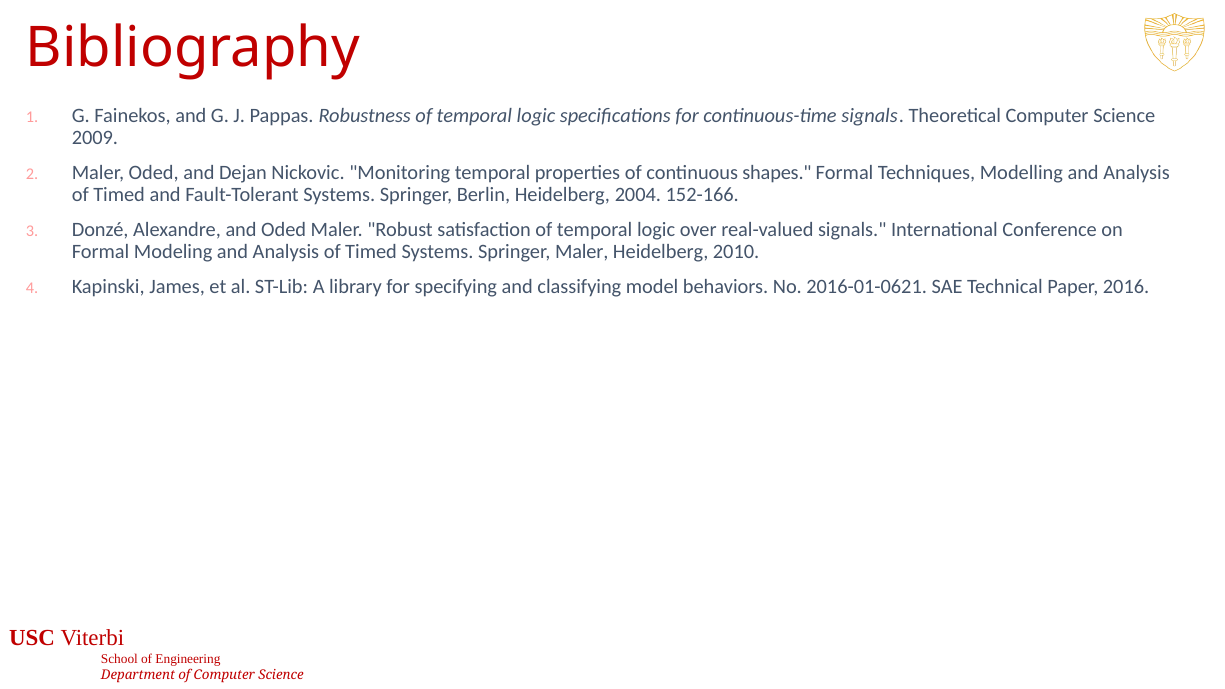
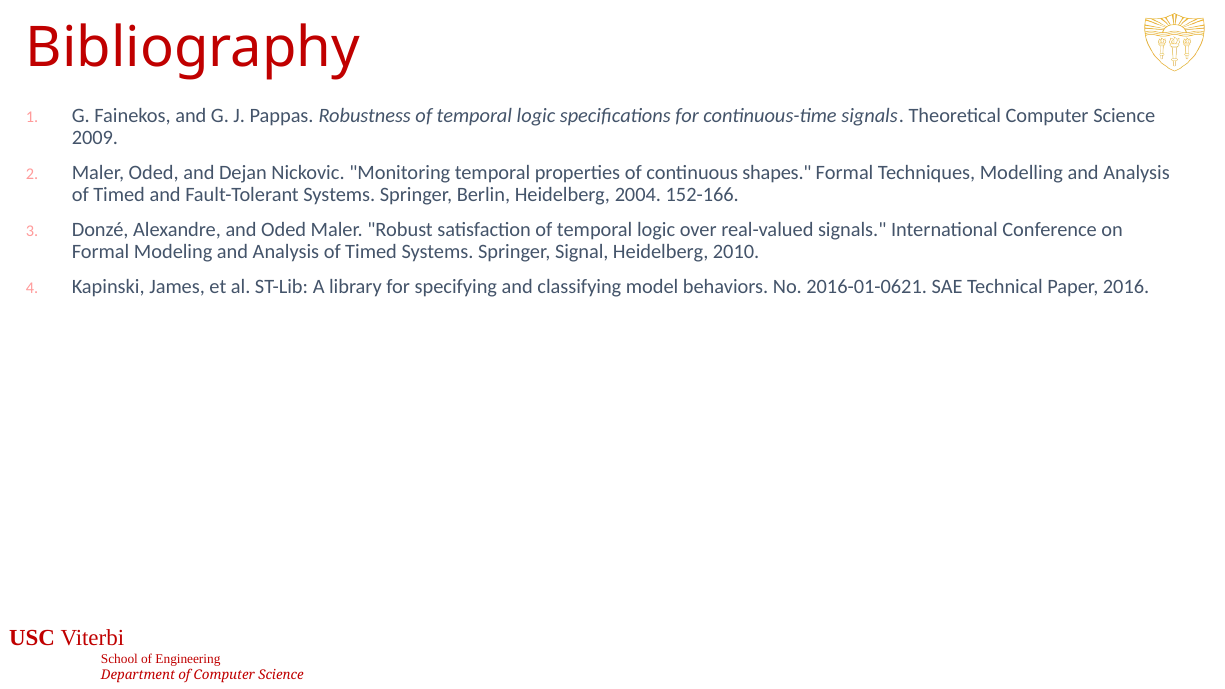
Springer Maler: Maler -> Signal (582, 252)
